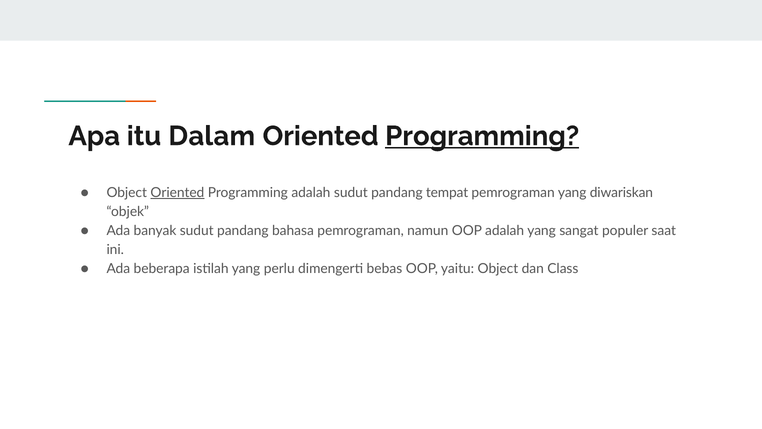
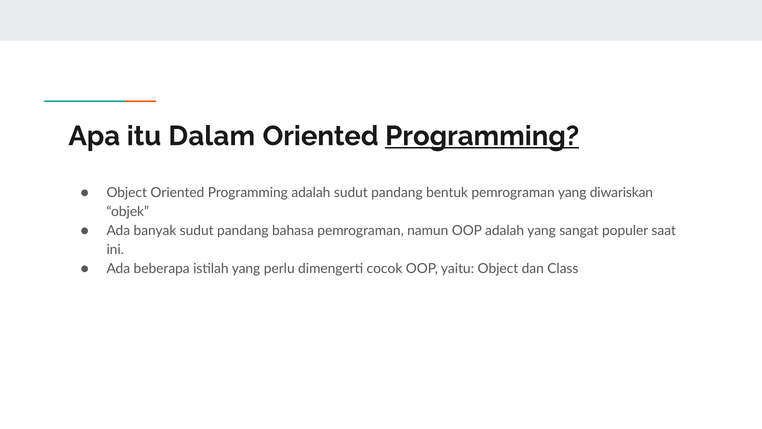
Oriented underline: present -> none (177, 193)
tempat: tempat -> bentuk (447, 193)
bebas: bebas -> cocok (384, 269)
